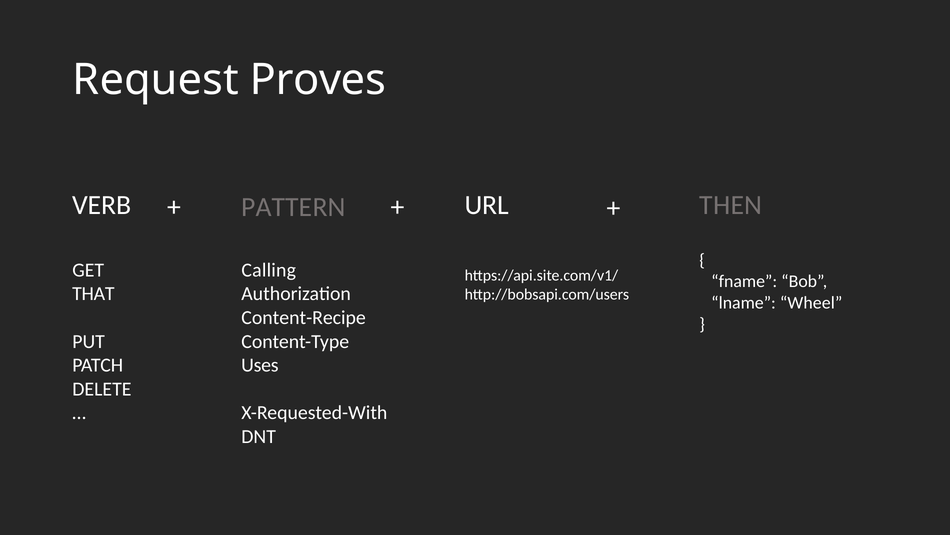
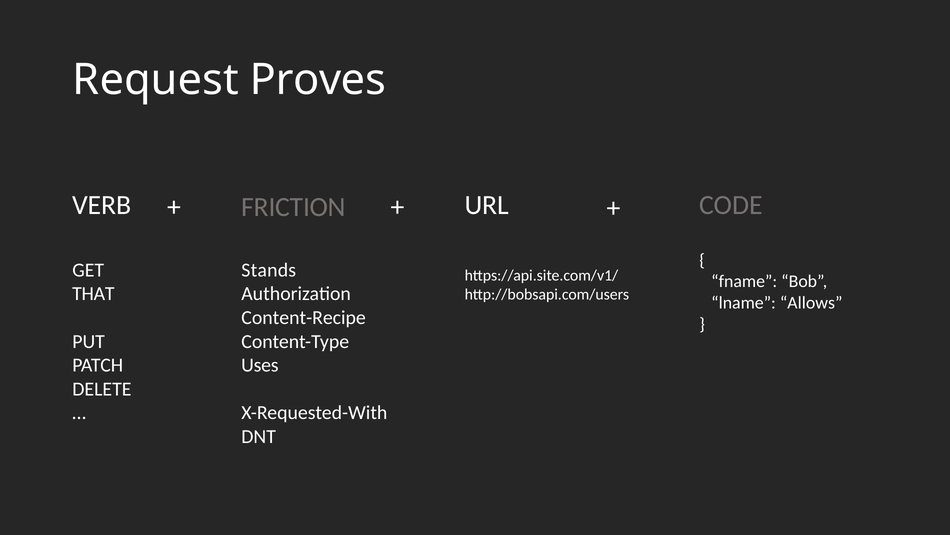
PATTERN: PATTERN -> FRICTION (294, 207)
THEN: THEN -> CODE (731, 205)
Calling: Calling -> Stands (269, 270)
Wheel: Wheel -> Allows (811, 303)
